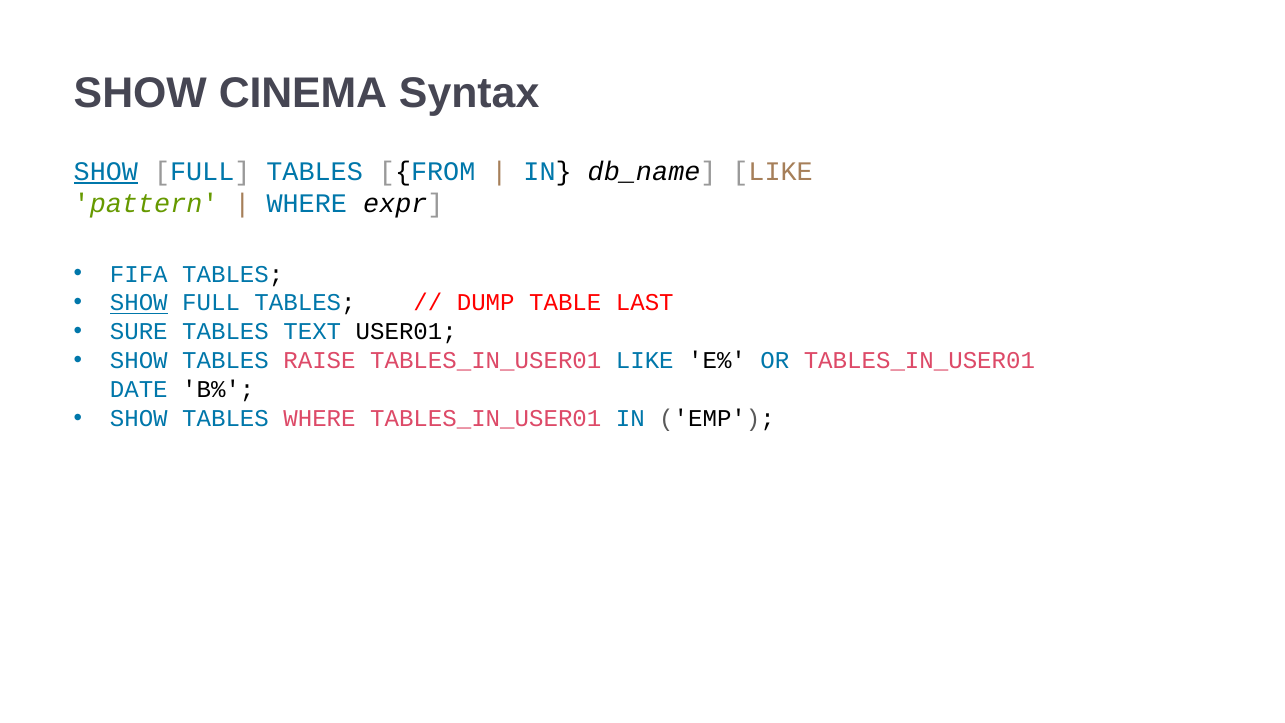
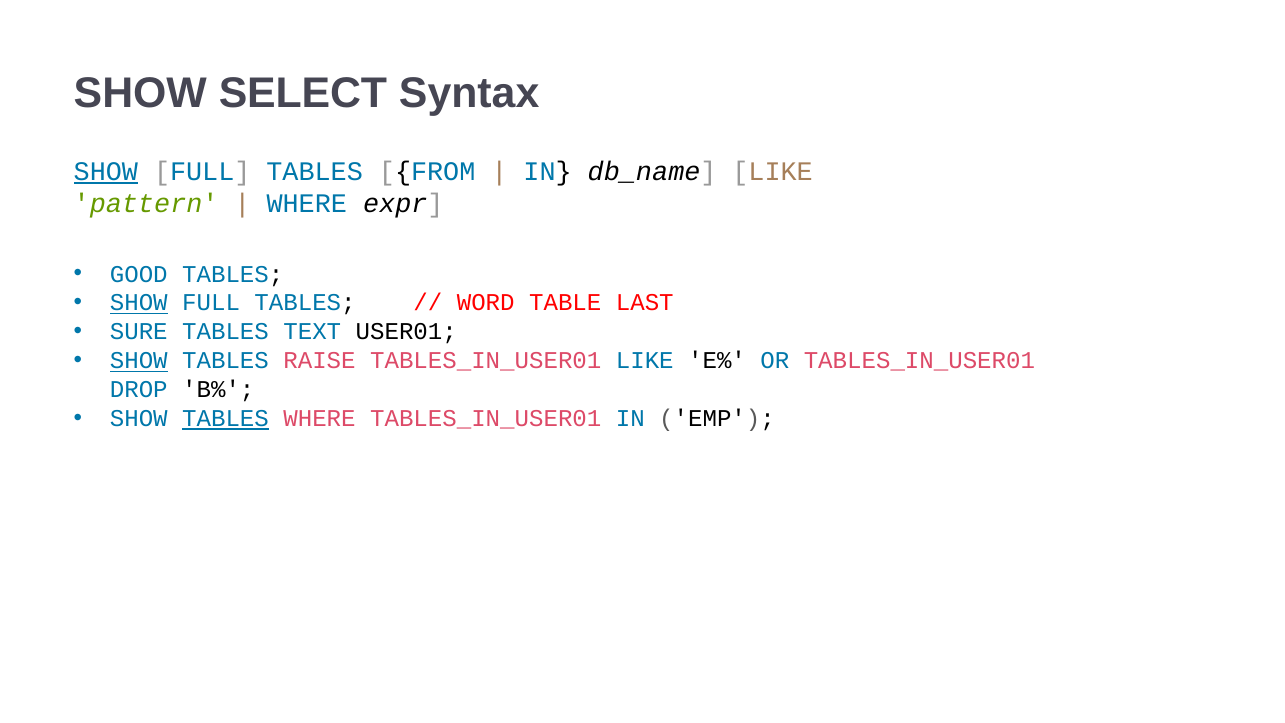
CINEMA: CINEMA -> SELECT (303, 93)
FIFA: FIFA -> GOOD (139, 274)
DUMP: DUMP -> WORD (486, 303)
SHOW underline: none -> present (139, 361)
DATE: DATE -> DROP (139, 390)
TABLES underline: none -> present (226, 419)
